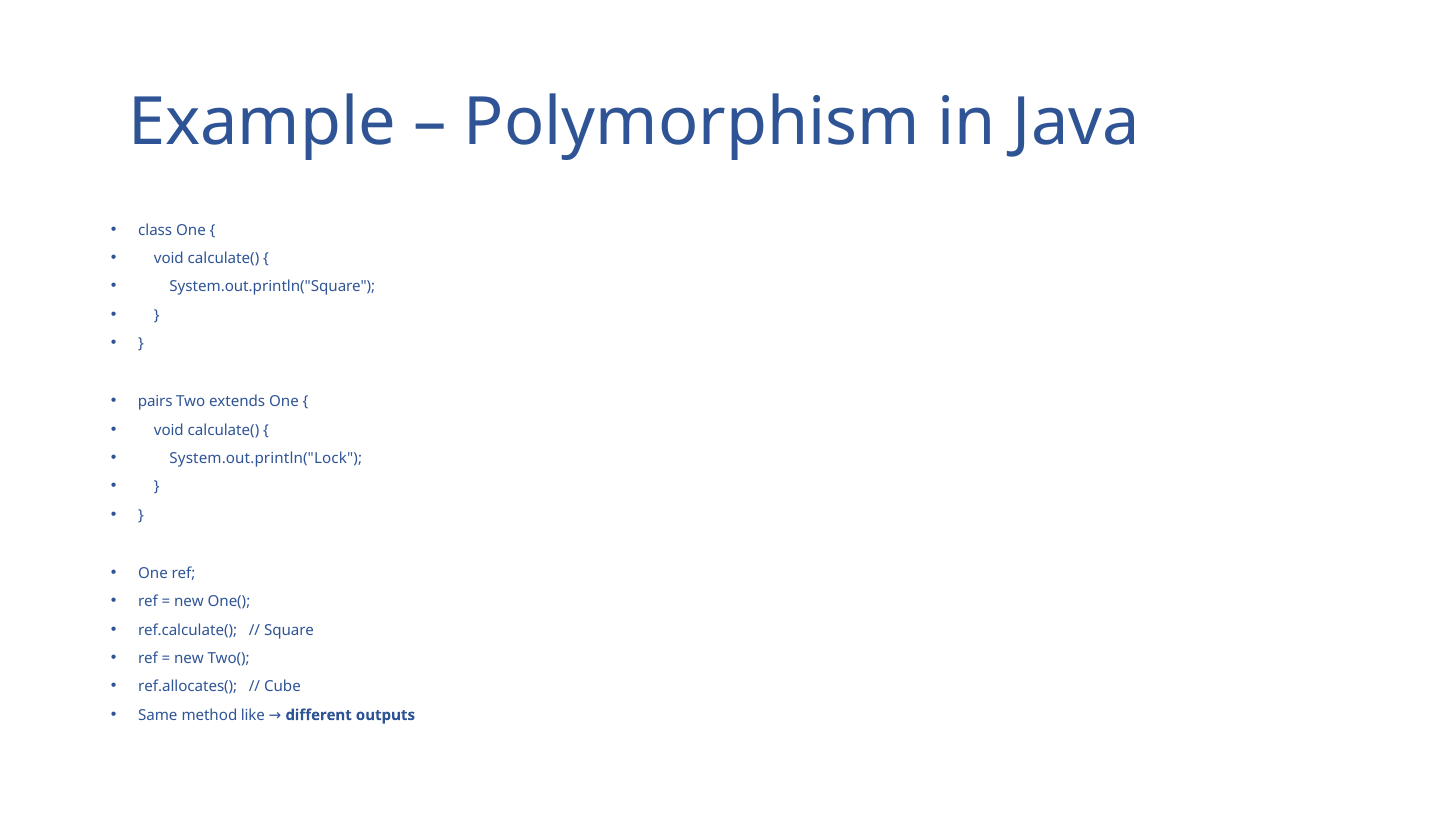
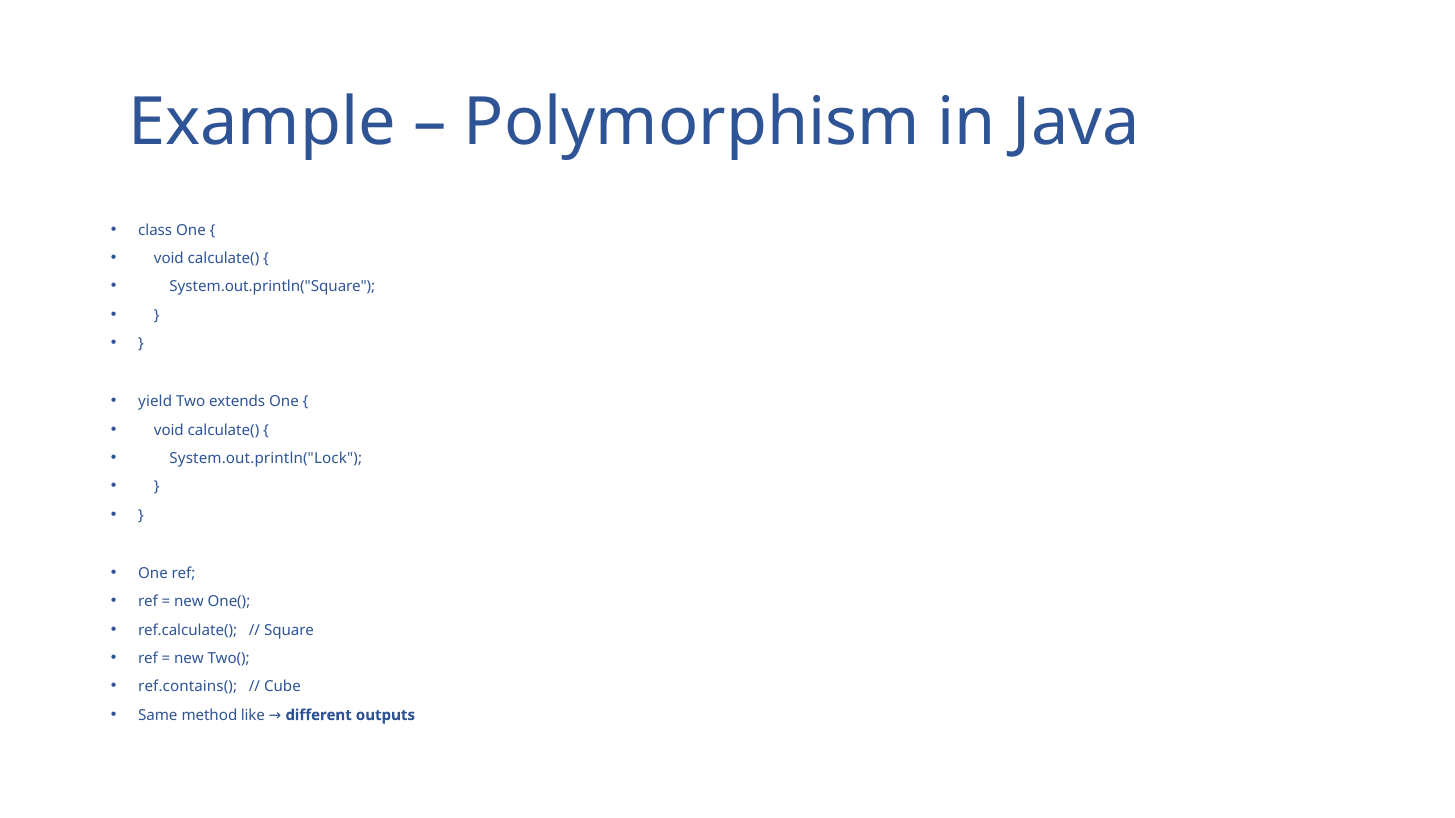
pairs: pairs -> yield (155, 402)
ref.allocates(: ref.allocates( -> ref.contains( (188, 687)
